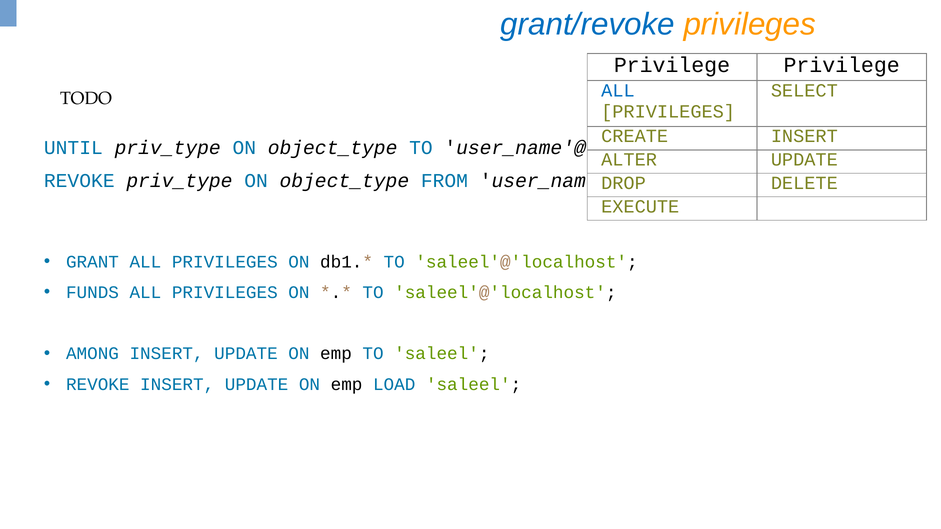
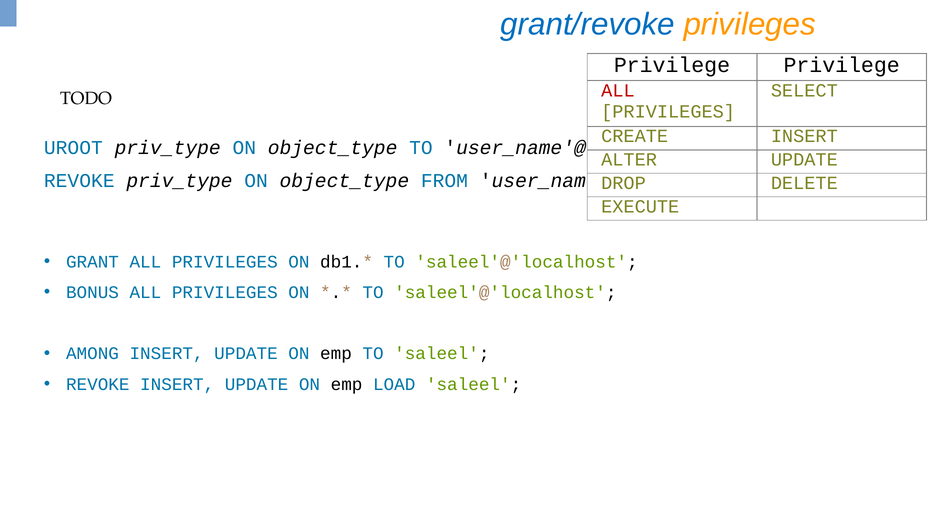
ALL colour: blue -> red (618, 91)
UNTIL: UNTIL -> UROOT (73, 148)
FUNDS: FUNDS -> BONUS (92, 292)
